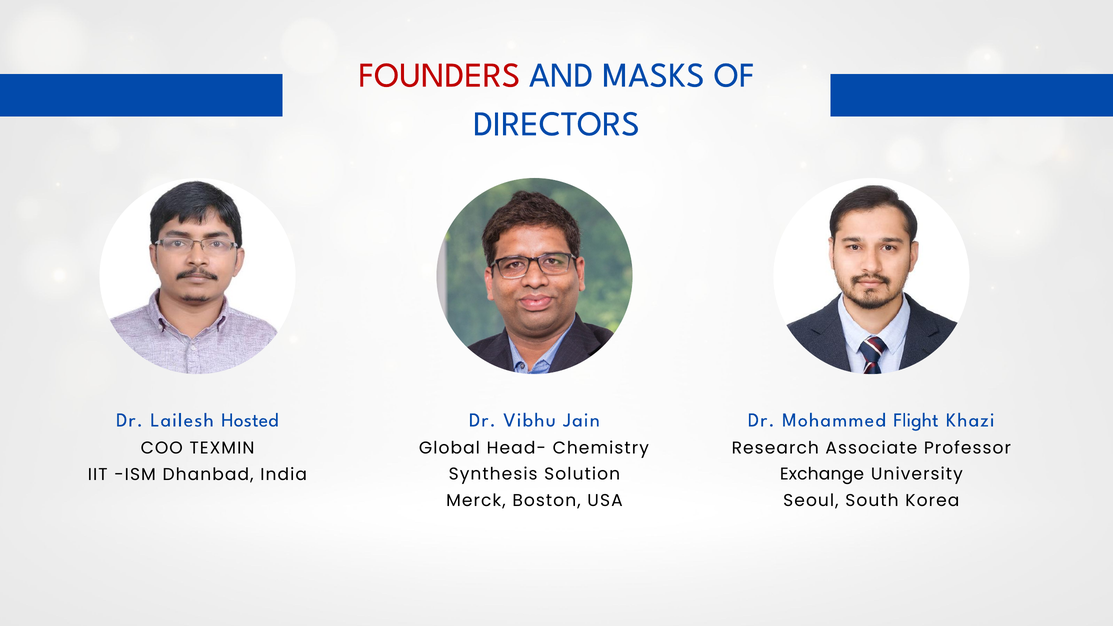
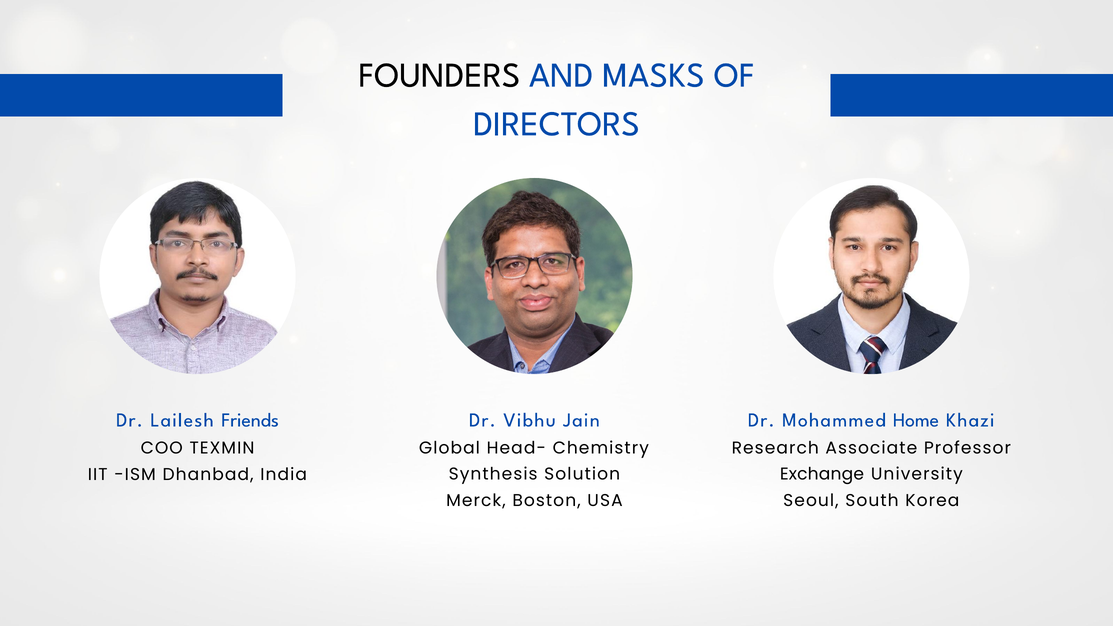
FOUNDERS colour: red -> black (439, 75)
Hosted: Hosted -> Friends (250, 420)
Flight: Flight -> Home (916, 420)
